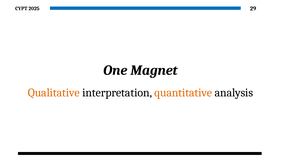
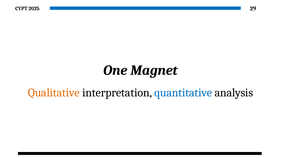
quantitative colour: orange -> blue (183, 93)
